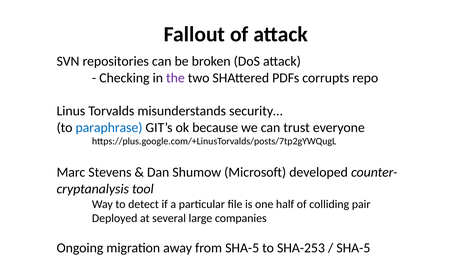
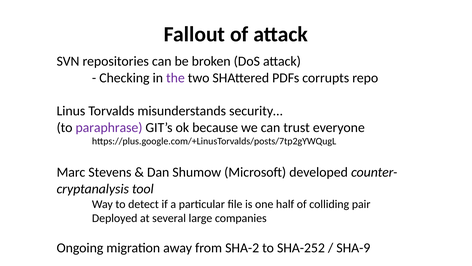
paraphrase colour: blue -> purple (109, 127)
from SHA-5: SHA-5 -> SHA-2 (242, 248)
SHA-253: SHA-253 -> SHA-252 (301, 248)
SHA-5: SHA-5 -> SHA-9 (353, 248)
